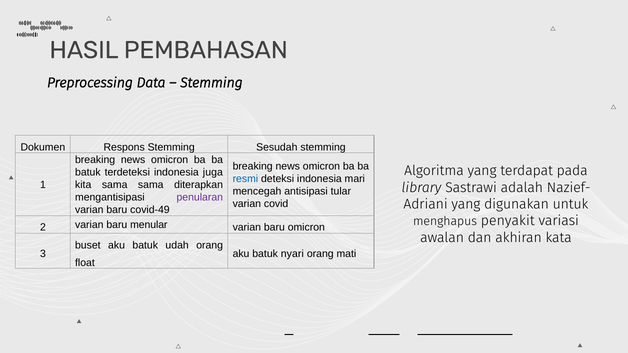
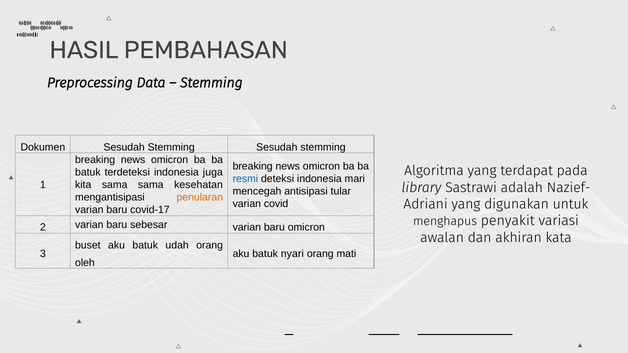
Dokumen Respons: Respons -> Sesudah (124, 147)
diterapkan: diterapkan -> kesehatan (199, 185)
penularan colour: purple -> orange (200, 198)
covid-49: covid-49 -> covid-17 (150, 210)
menular: menular -> sebesar (149, 225)
float: float -> oleh (85, 263)
